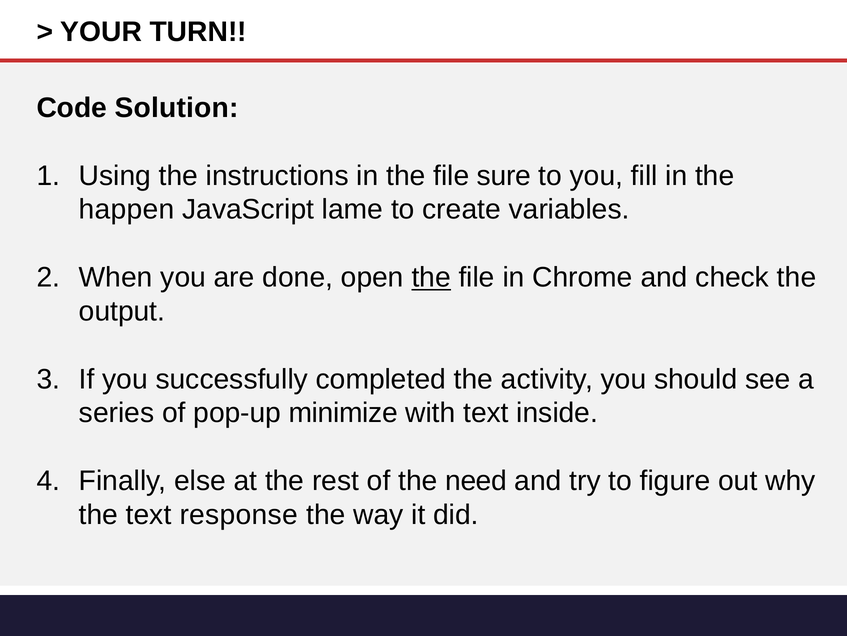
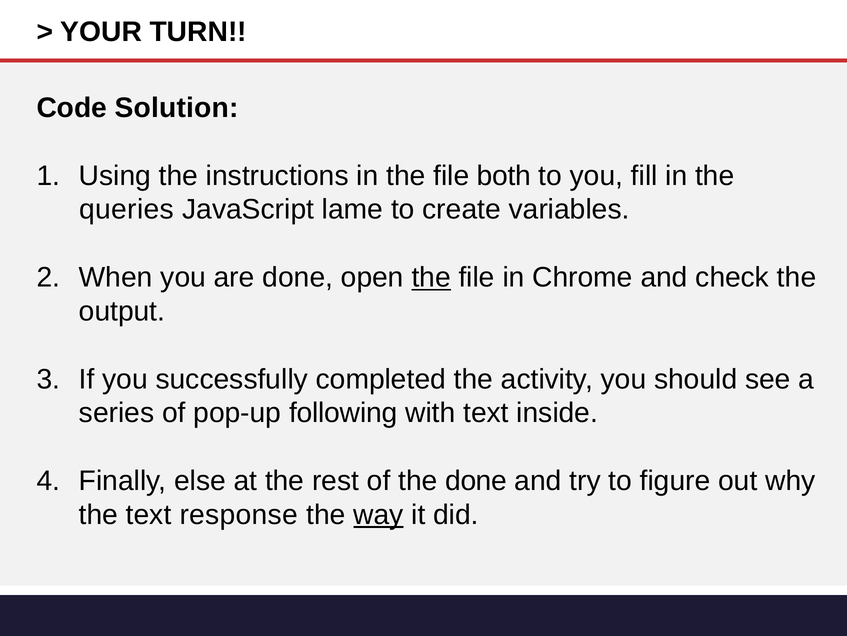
sure: sure -> both (504, 176)
happen: happen -> queries (127, 209)
minimize: minimize -> following (343, 413)
the need: need -> done (476, 480)
way underline: none -> present (378, 514)
